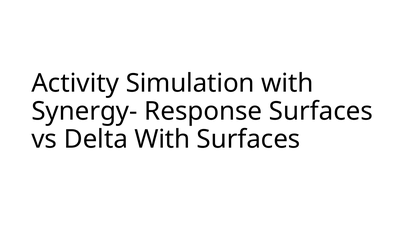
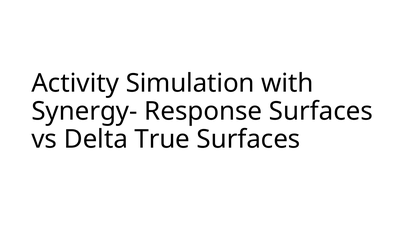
Delta With: With -> True (162, 140)
